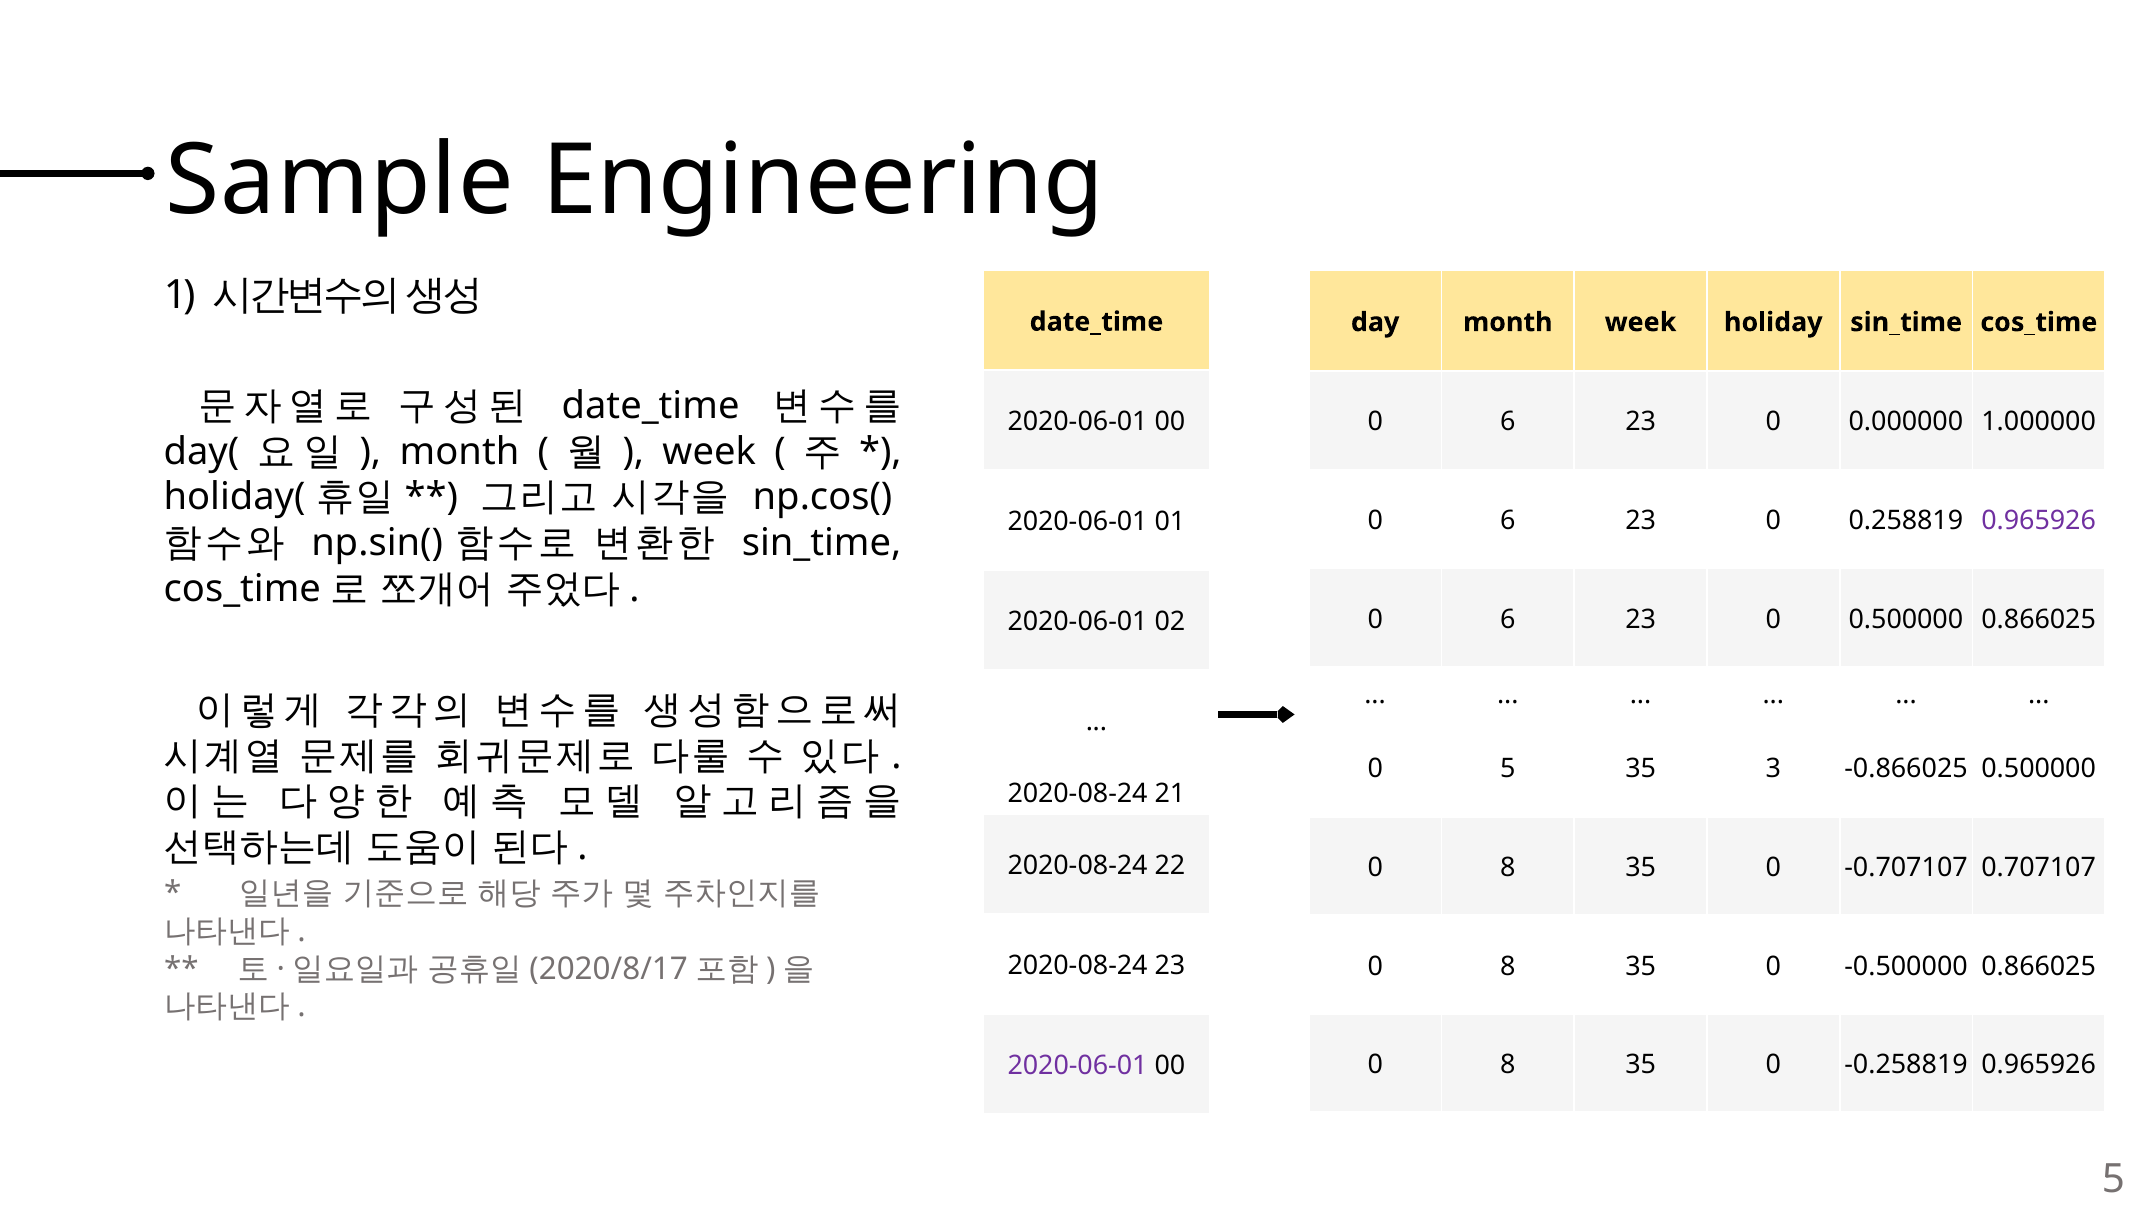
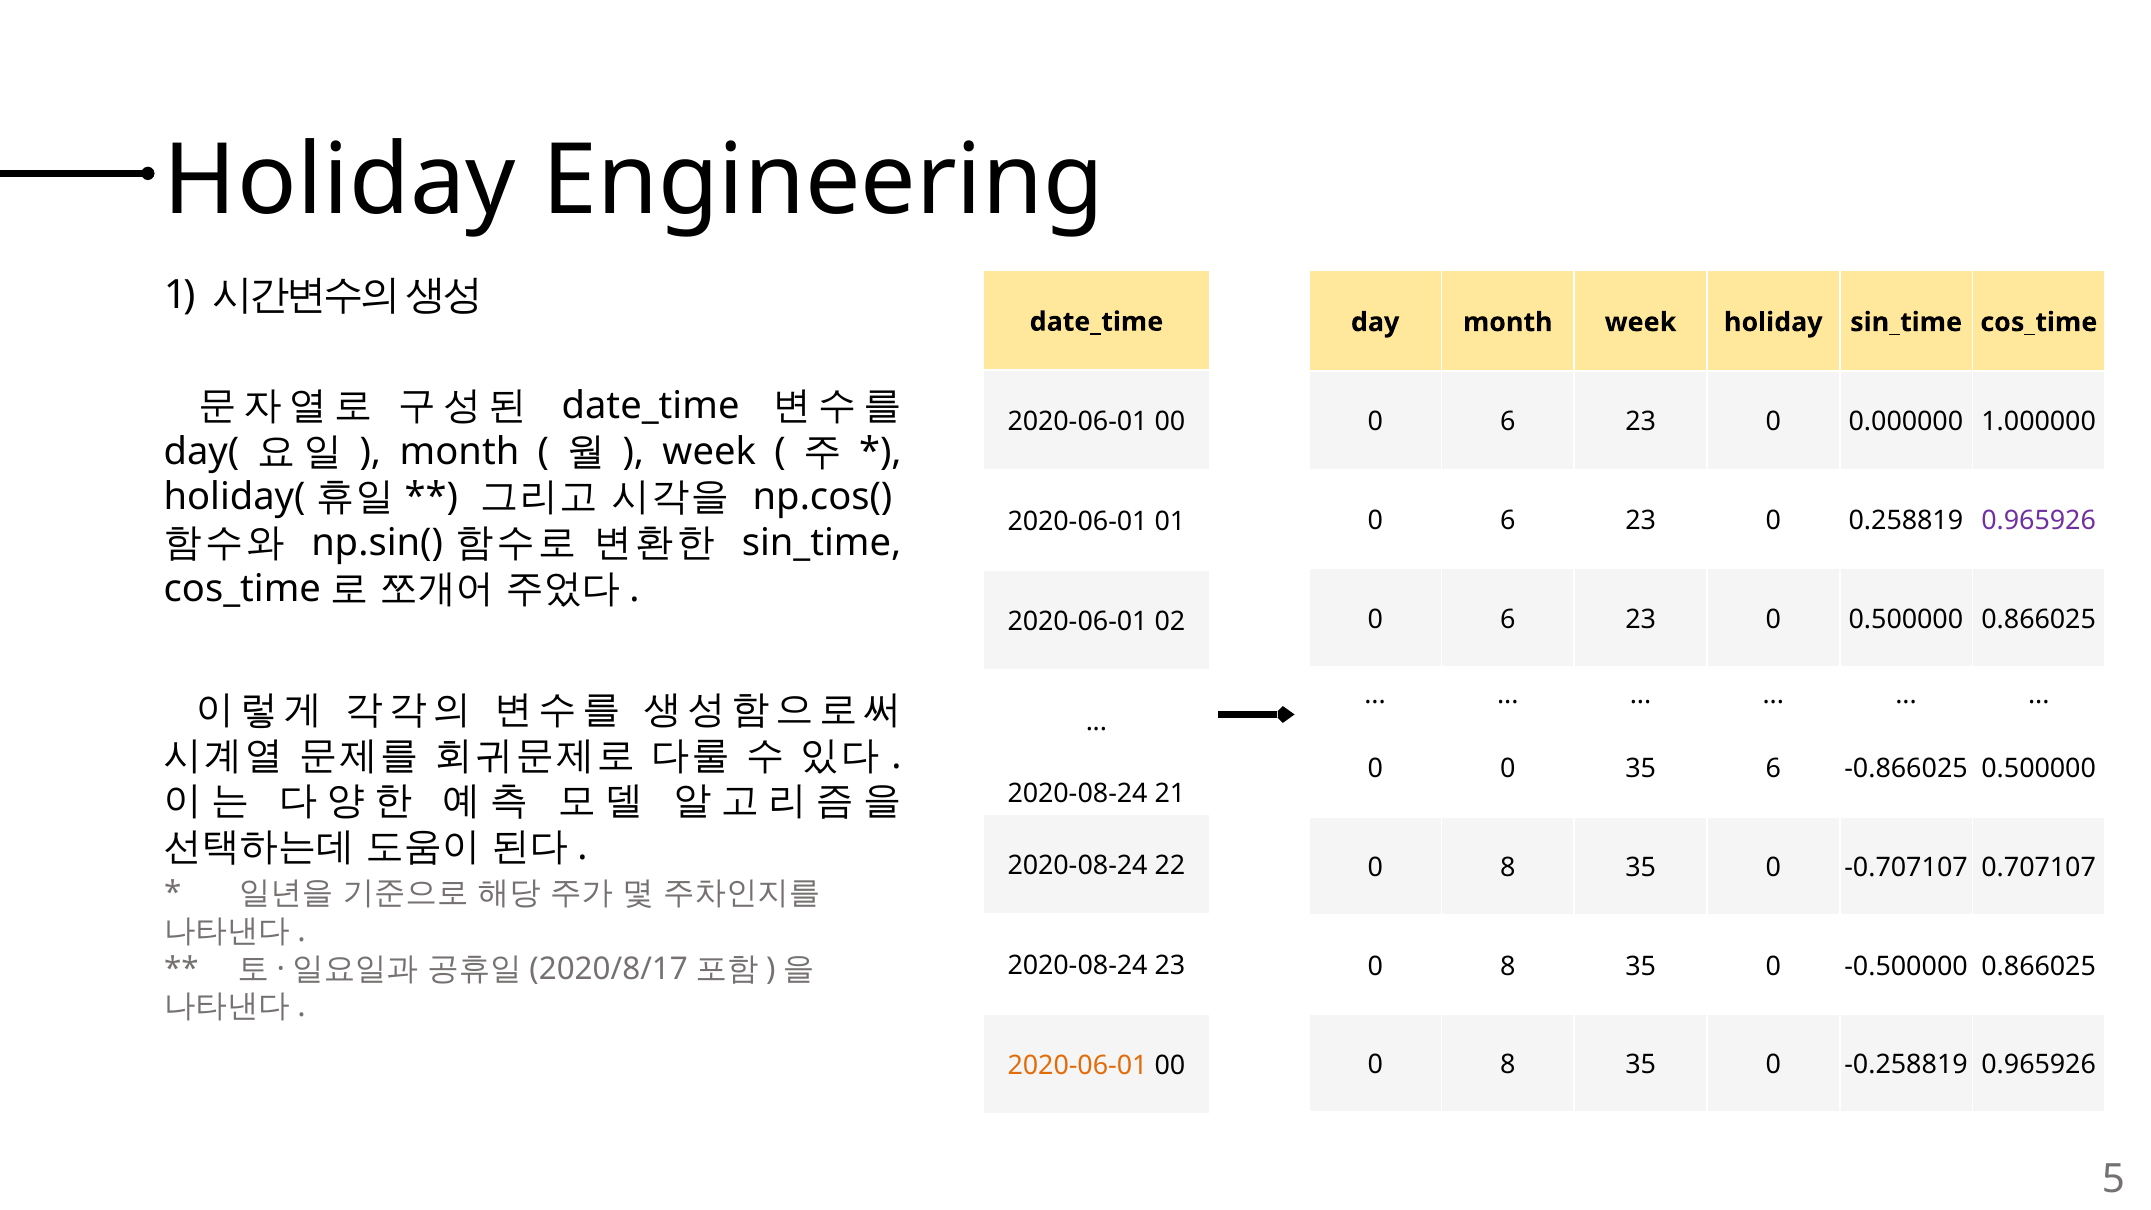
Sample: Sample -> Holiday (340, 181)
0 5: 5 -> 0 (1508, 769)
35 3: 3 -> 6 (1773, 769)
2020-06-01 colour: purple -> orange (1078, 1065)
